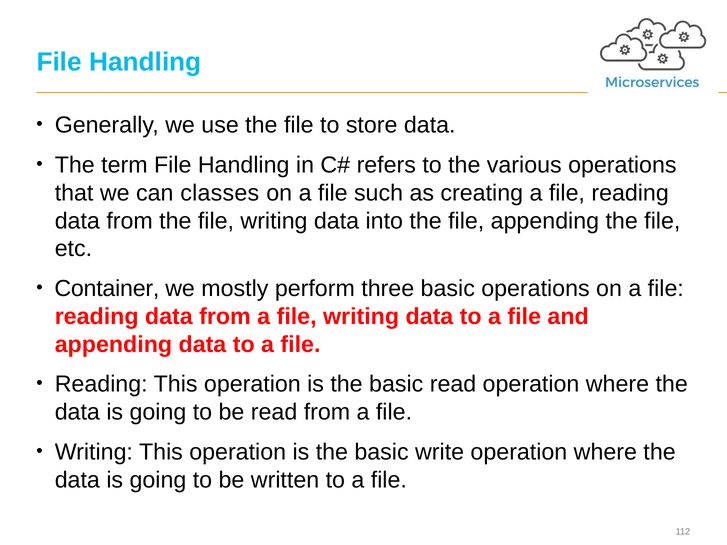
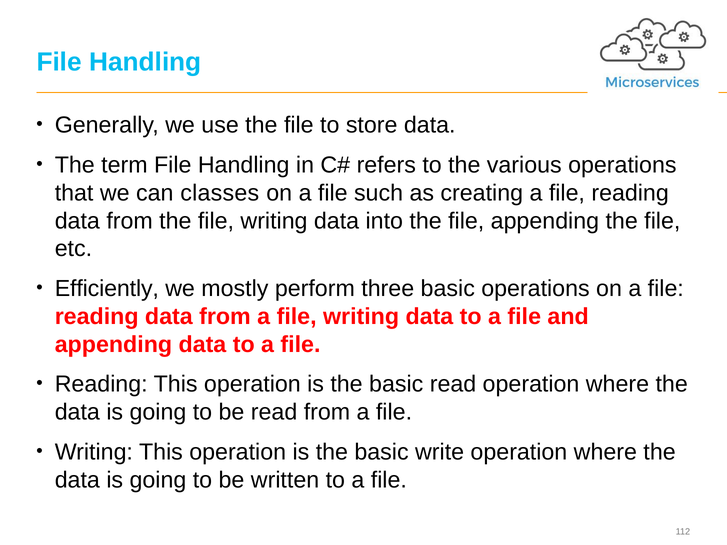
Container: Container -> Efficiently (107, 289)
